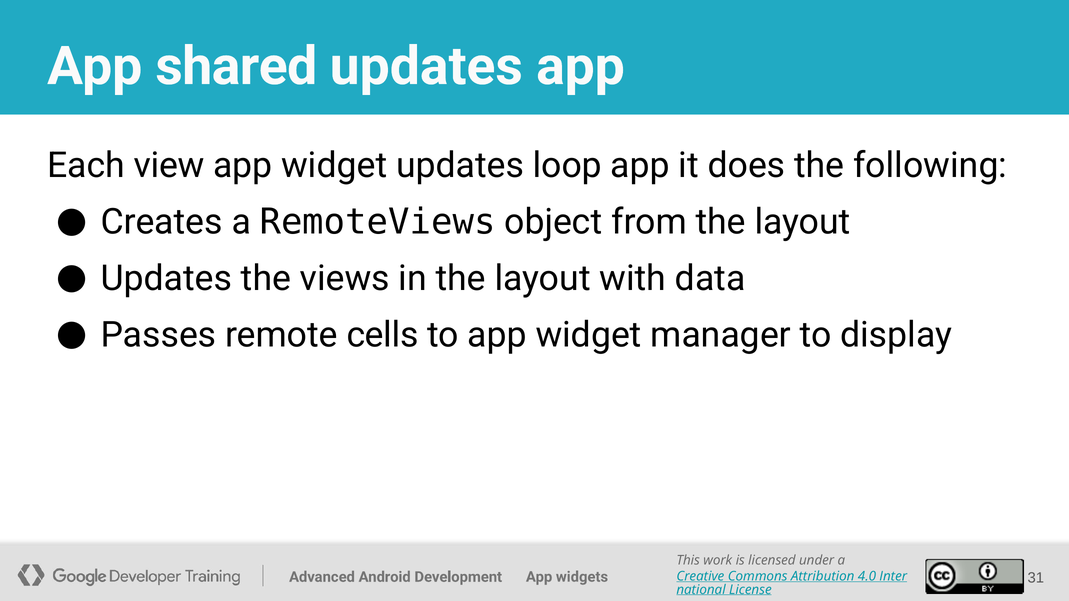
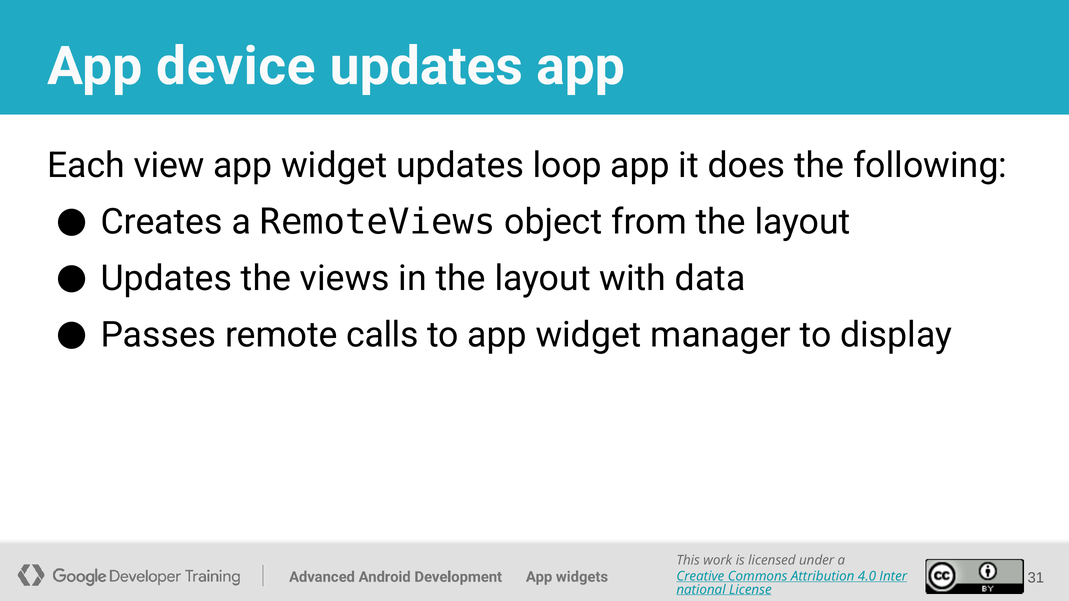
shared: shared -> device (236, 66)
cells: cells -> calls (383, 335)
